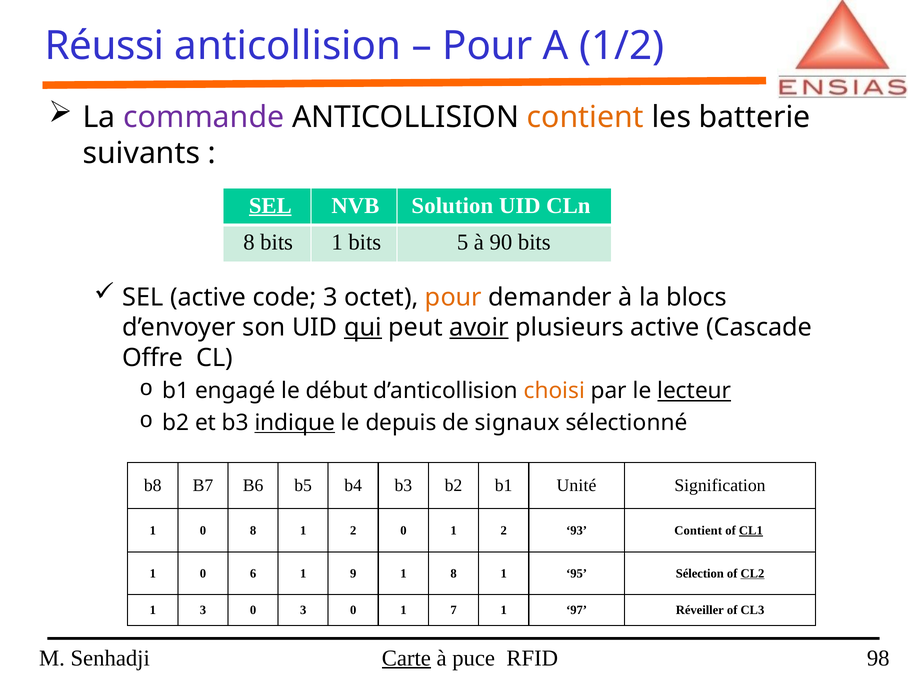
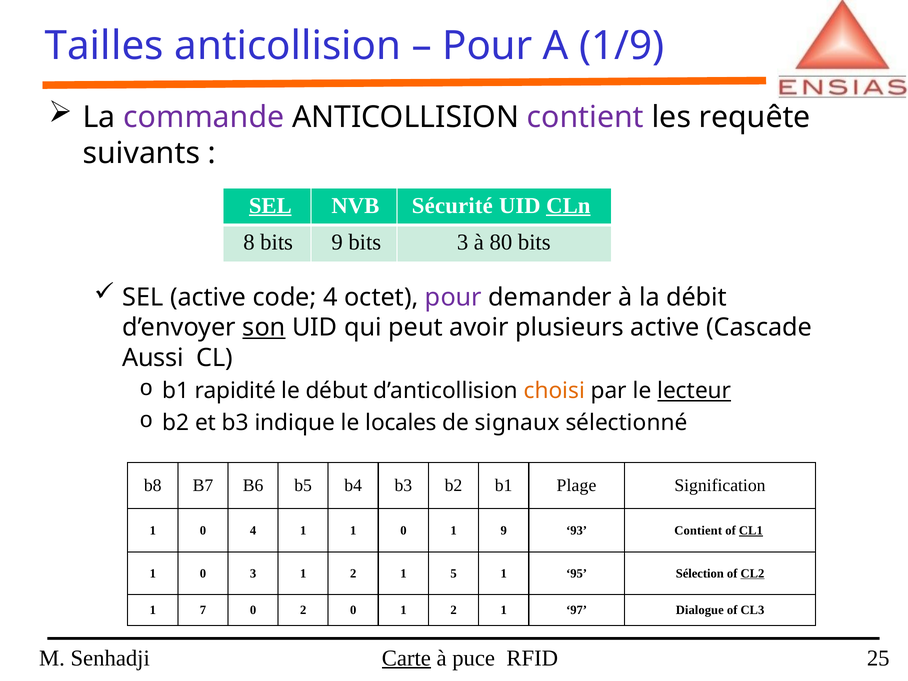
Réussi: Réussi -> Tailles (104, 46)
1/2: 1/2 -> 1/9 (622, 46)
contient colour: orange -> purple (585, 117)
batterie: batterie -> requête (755, 117)
Solution: Solution -> Sécurité (452, 206)
CLn underline: none -> present (568, 206)
bits 1: 1 -> 9 (337, 242)
bits 5: 5 -> 3 (463, 242)
90: 90 -> 80 (501, 242)
code 3: 3 -> 4 (330, 297)
pour colour: orange -> purple (453, 297)
blocs: blocs -> débit (697, 297)
son underline: none -> present (264, 328)
qui underline: present -> none (363, 328)
avoir underline: present -> none (479, 328)
Offre: Offre -> Aussi (153, 358)
engagé: engagé -> rapidité (235, 391)
indique underline: present -> none (295, 423)
depuis: depuis -> locales (401, 423)
Unité: Unité -> Plage (576, 486)
0 8: 8 -> 4 (253, 530)
2: 2 -> 1 (353, 530)
0 1 2: 2 -> 9 (504, 530)
0 6: 6 -> 3 (253, 573)
9: 9 -> 2 (353, 573)
1 8: 8 -> 5 (454, 573)
1 3: 3 -> 7 (203, 610)
0 3: 3 -> 2 (303, 610)
0 1 7: 7 -> 2 (454, 610)
Réveiller: Réveiller -> Dialogue (700, 610)
98: 98 -> 25 (878, 658)
